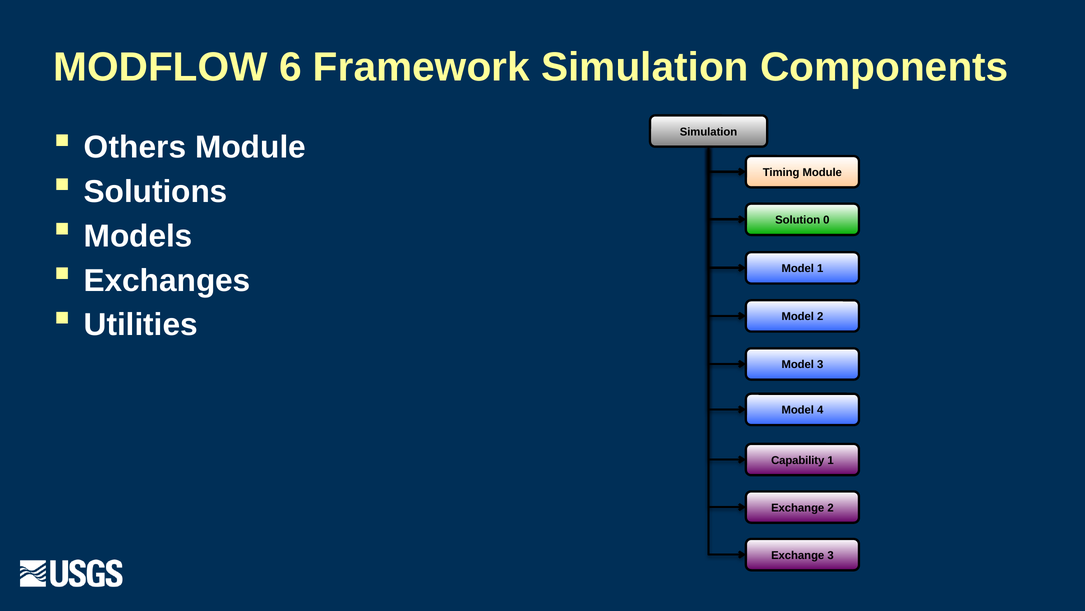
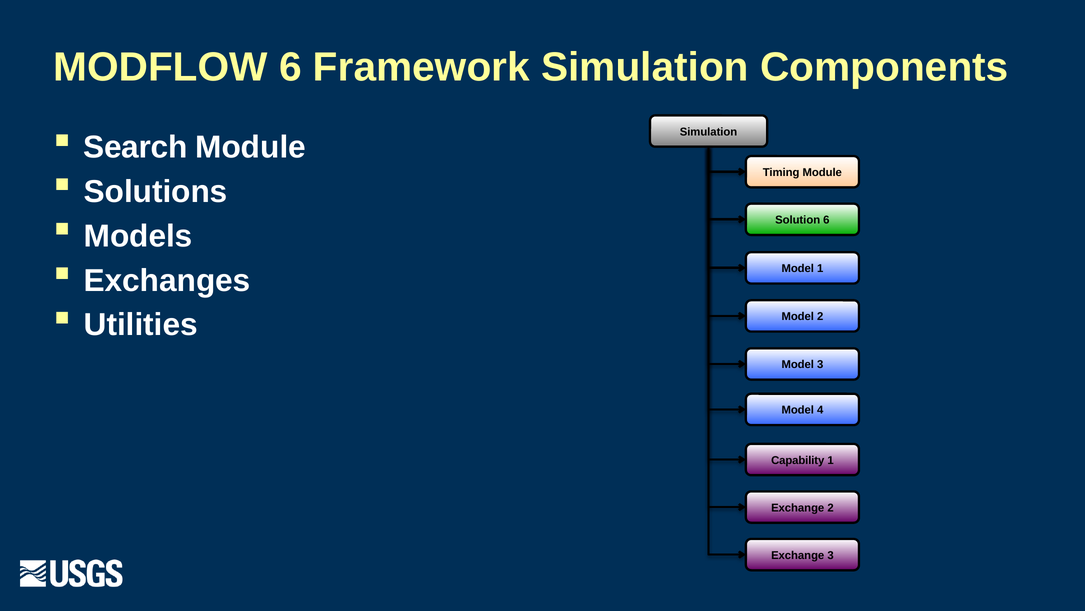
Others: Others -> Search (135, 147)
Solution 0: 0 -> 6 (826, 220)
